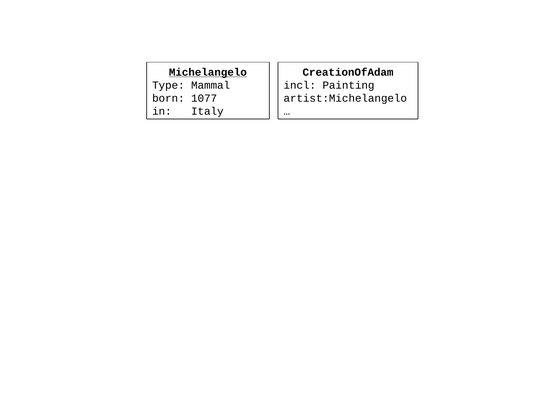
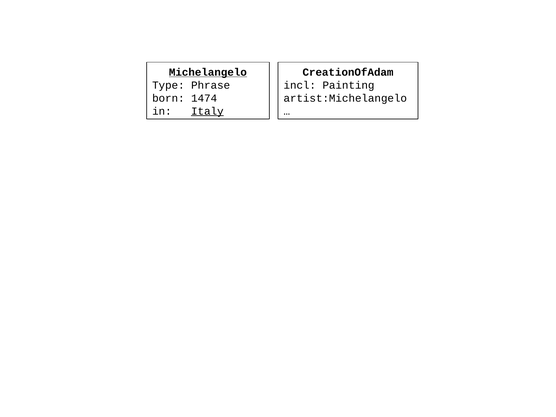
Mammal: Mammal -> Phrase (211, 85)
1077: 1077 -> 1474 (204, 98)
Italy underline: none -> present (207, 111)
